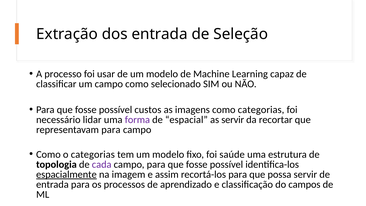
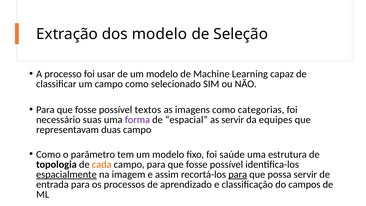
dos entrada: entrada -> modelo (160, 34)
custos: custos -> textos (148, 110)
lidar: lidar -> suas (92, 120)
recortar: recortar -> equipes (276, 120)
representavam para: para -> duas (111, 130)
o categorias: categorias -> parâmetro (93, 154)
cada colour: purple -> orange (102, 164)
para underline: none -> present (238, 174)
